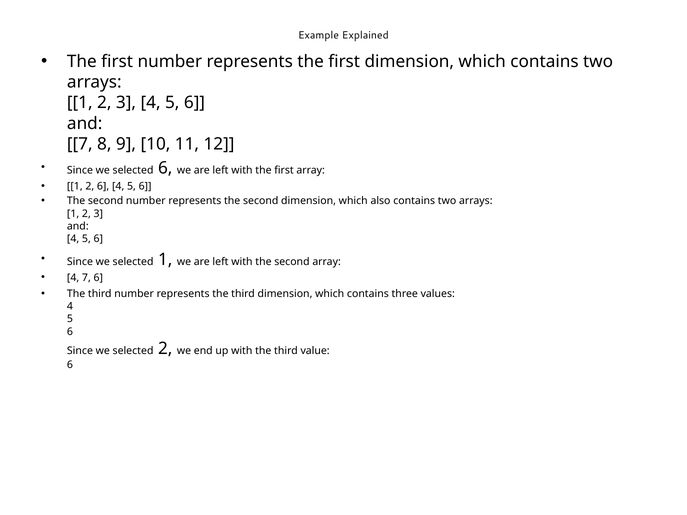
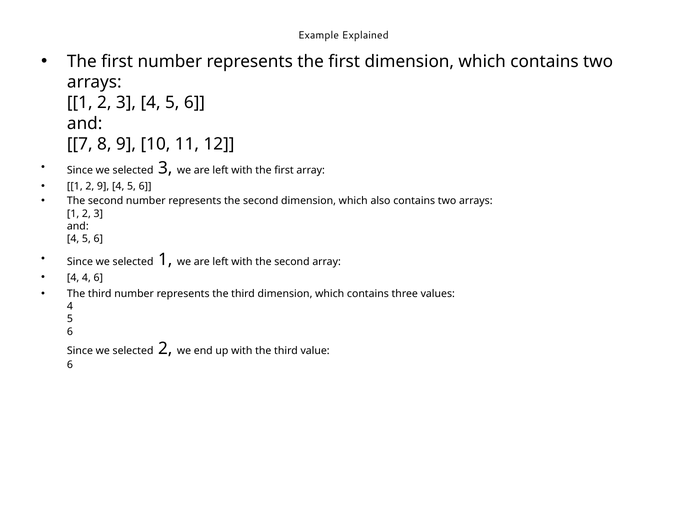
selected 6: 6 -> 3 (165, 168)
2 6: 6 -> 9 (103, 186)
4 7: 7 -> 4 (86, 278)
